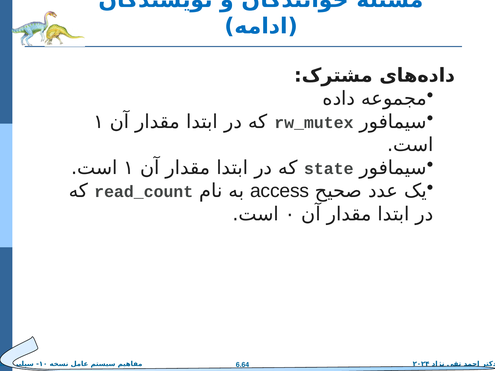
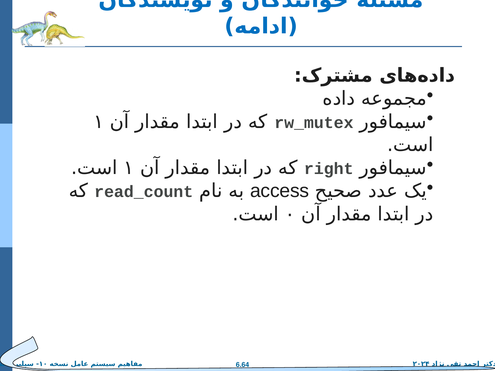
state: state -> right (329, 169)
